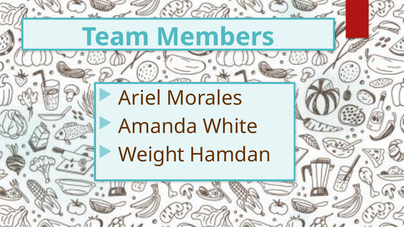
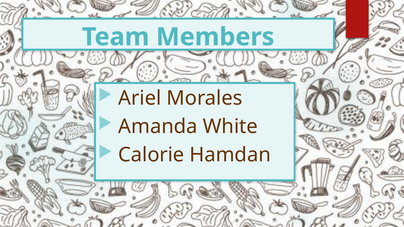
Weight: Weight -> Calorie (151, 155)
